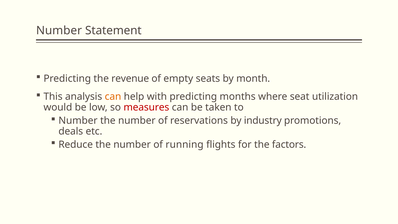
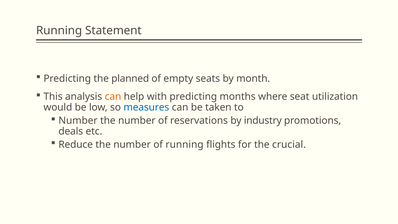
Number: Number -> Running (59, 30)
revenue: revenue -> planned (130, 78)
measures colour: red -> blue (146, 107)
factors: factors -> crucial (289, 145)
